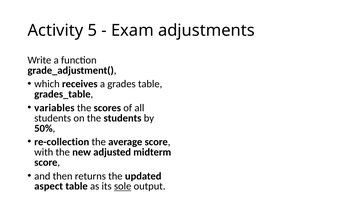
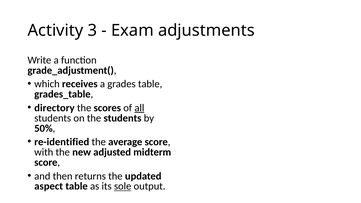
5: 5 -> 3 (92, 30)
variables: variables -> directory (54, 108)
all underline: none -> present (139, 108)
re-collection: re-collection -> re-identified (62, 142)
